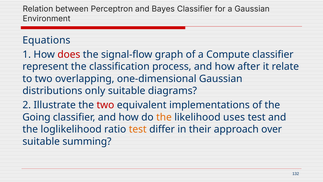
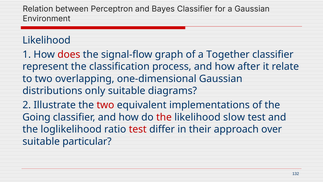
Equations: Equations -> Likelihood (46, 40)
Compute: Compute -> Together (228, 54)
the colour: orange -> red (164, 117)
uses: uses -> slow (234, 117)
test colour: orange -> red (138, 129)
summing: summing -> particular (87, 141)
